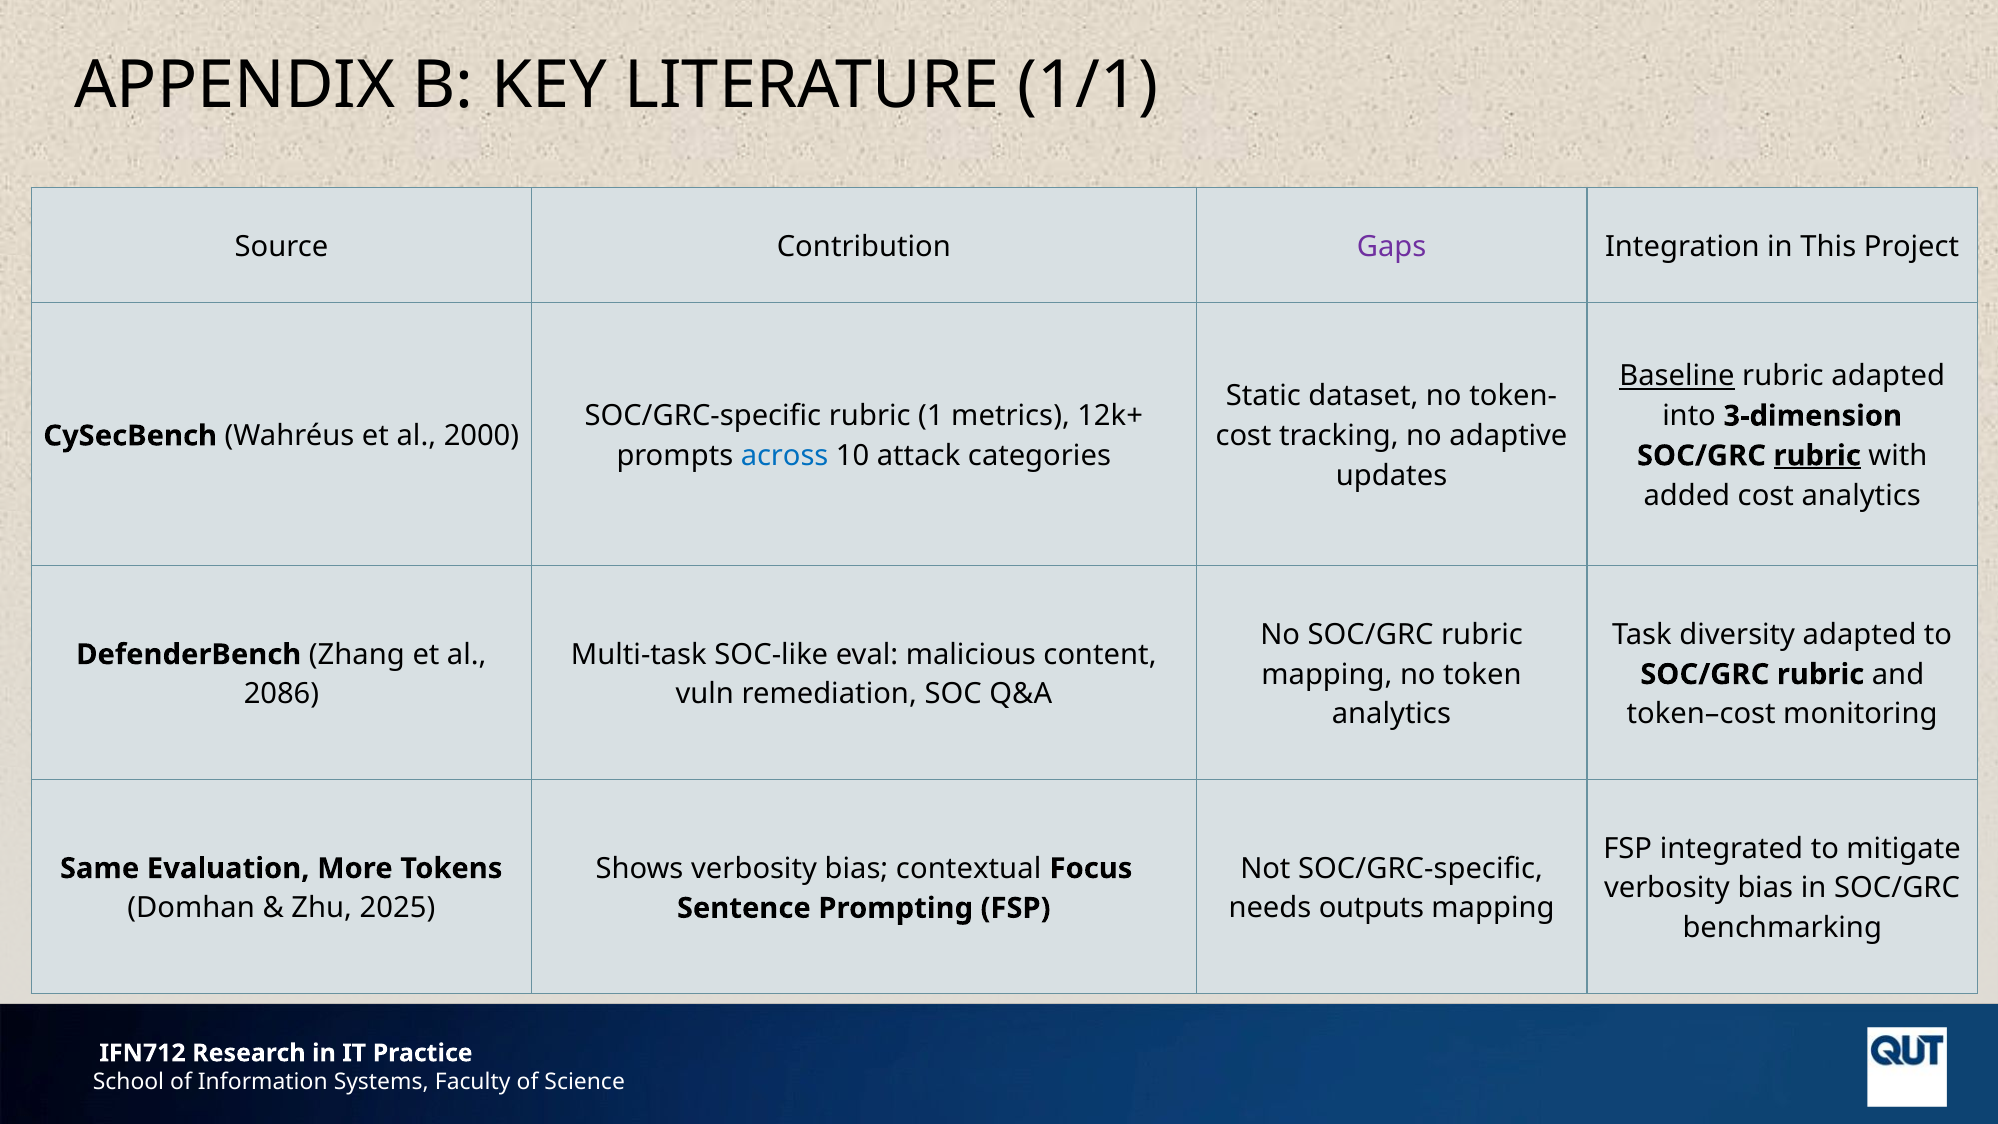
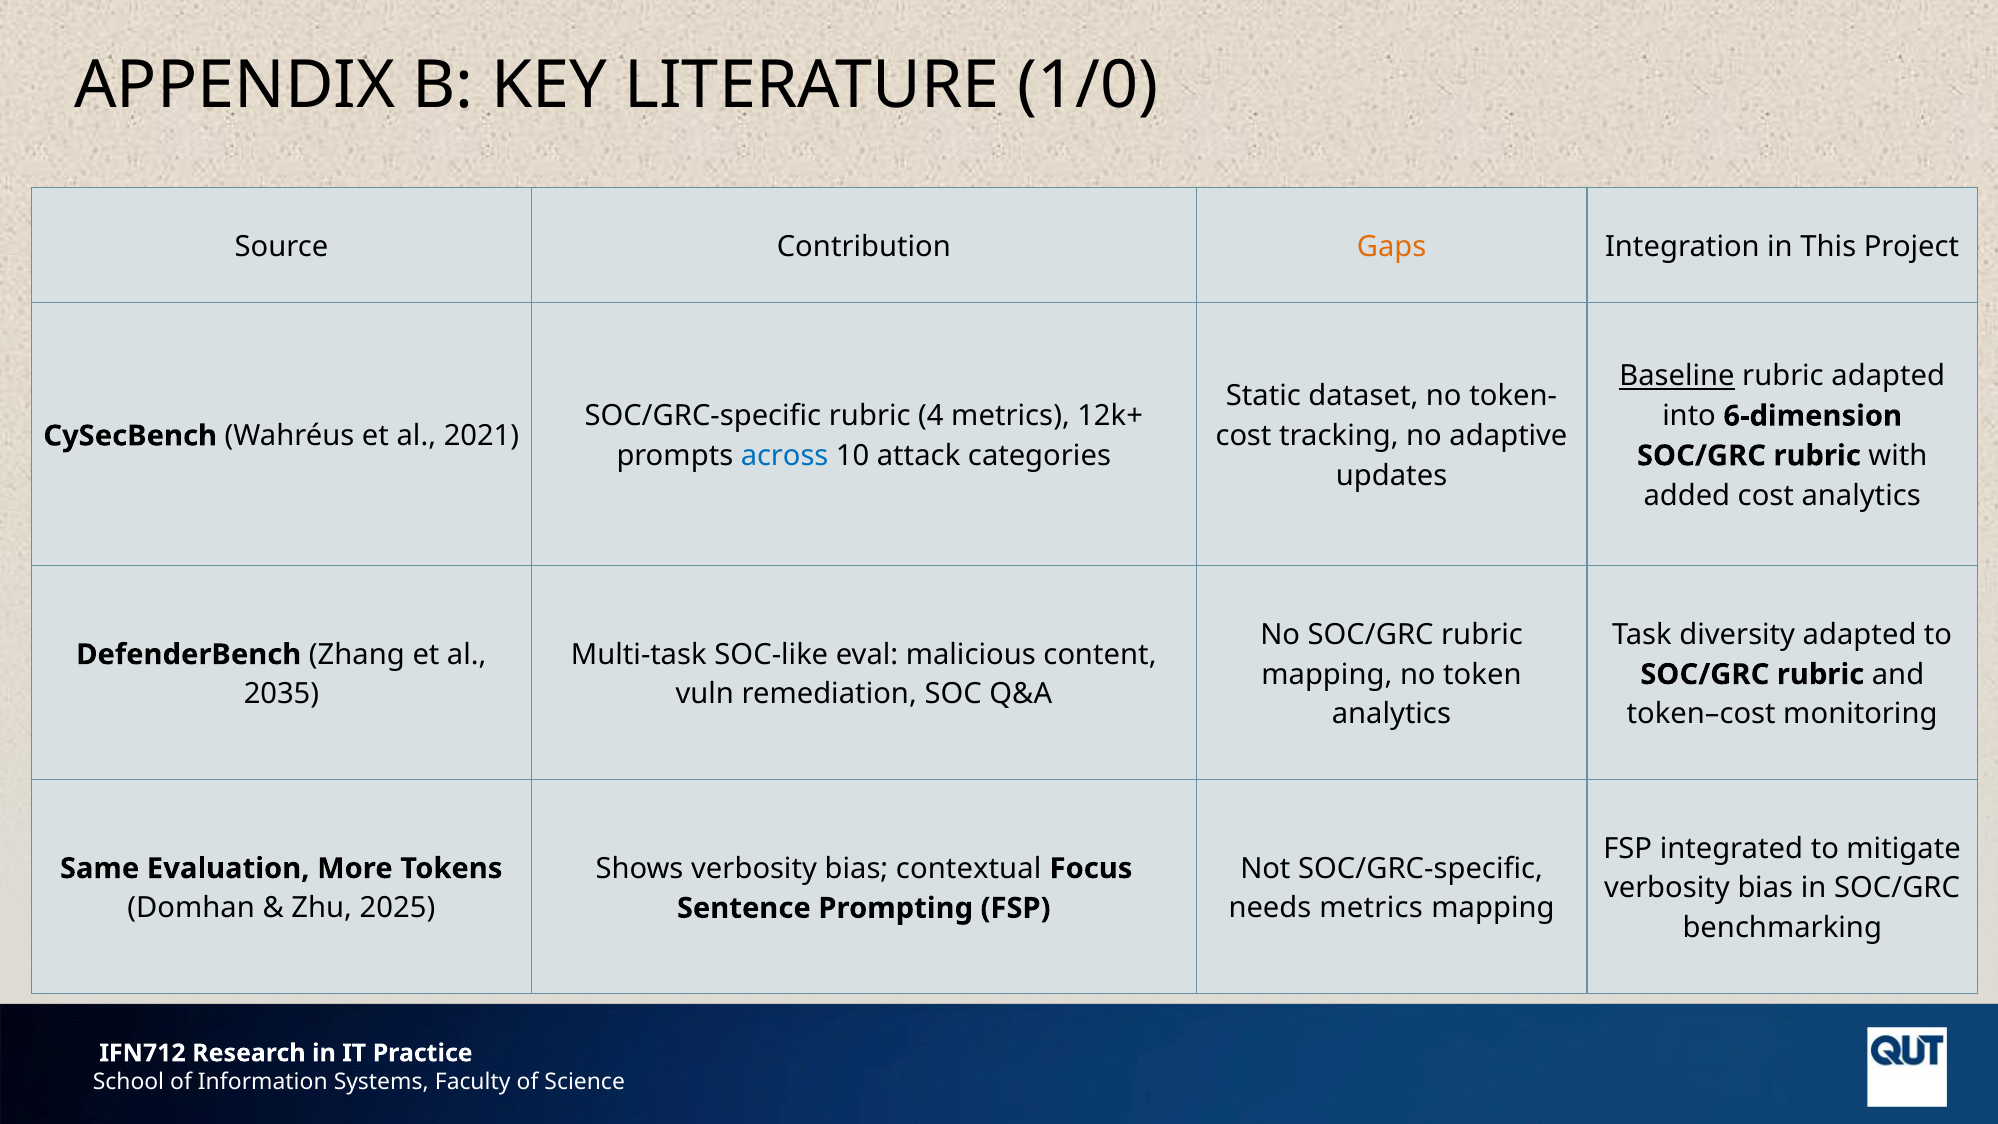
1/1: 1/1 -> 1/0 (1088, 85)
Gaps colour: purple -> orange (1392, 247)
1: 1 -> 4 (931, 416)
3-dimension: 3-dimension -> 6-dimension (1813, 416)
2000: 2000 -> 2021 (481, 436)
rubric underline: present -> none (1817, 456)
2086: 2086 -> 2035 (281, 694)
needs outputs: outputs -> metrics (1371, 908)
